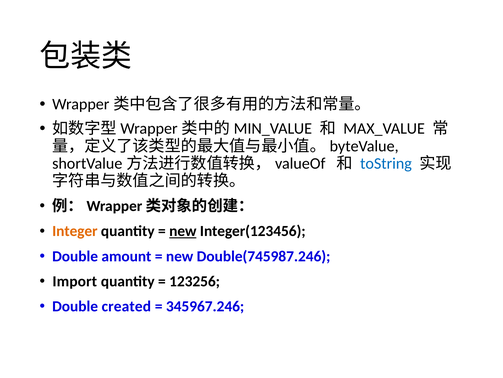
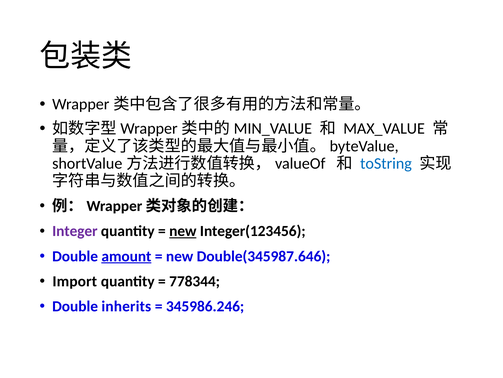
Integer colour: orange -> purple (75, 231)
amount underline: none -> present (126, 256)
Double(745987.246: Double(745987.246 -> Double(345987.646 (264, 256)
123256: 123256 -> 778344 (195, 281)
created: created -> inherits (126, 306)
345967.246: 345967.246 -> 345986.246 (205, 306)
